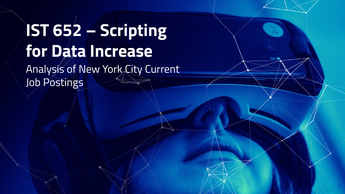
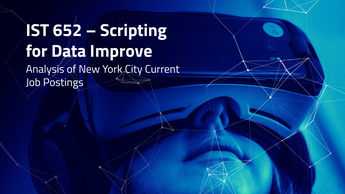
Increase: Increase -> Improve (121, 51)
